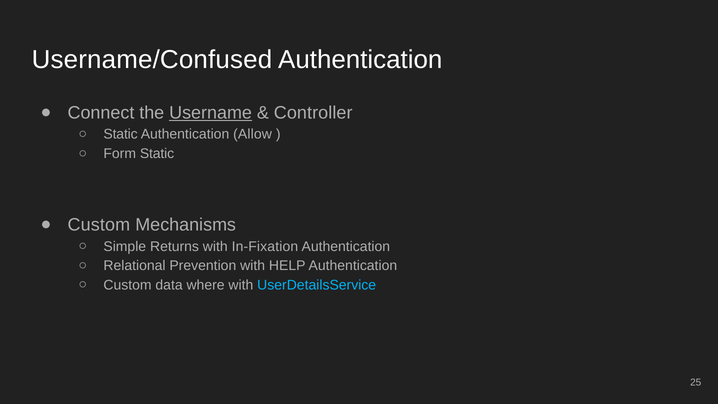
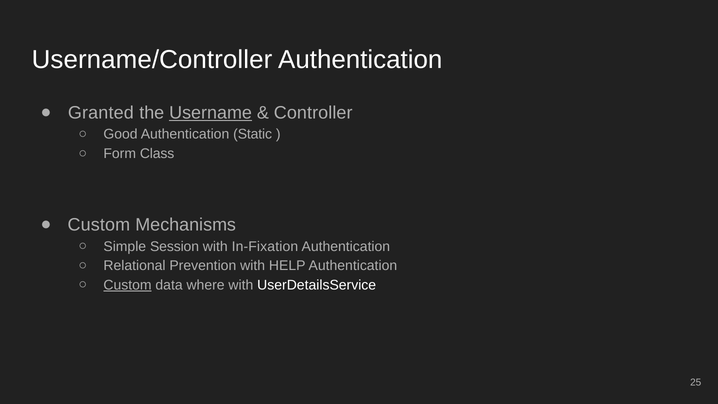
Username/Confused: Username/Confused -> Username/Controller (152, 59)
Connect: Connect -> Granted (101, 113)
Static: Static -> Good (121, 134)
Allow: Allow -> Static (253, 134)
Form Static: Static -> Class (157, 154)
Returns: Returns -> Session (175, 246)
Custom underline: none -> present (128, 285)
UserDetailsService colour: light blue -> white (317, 285)
